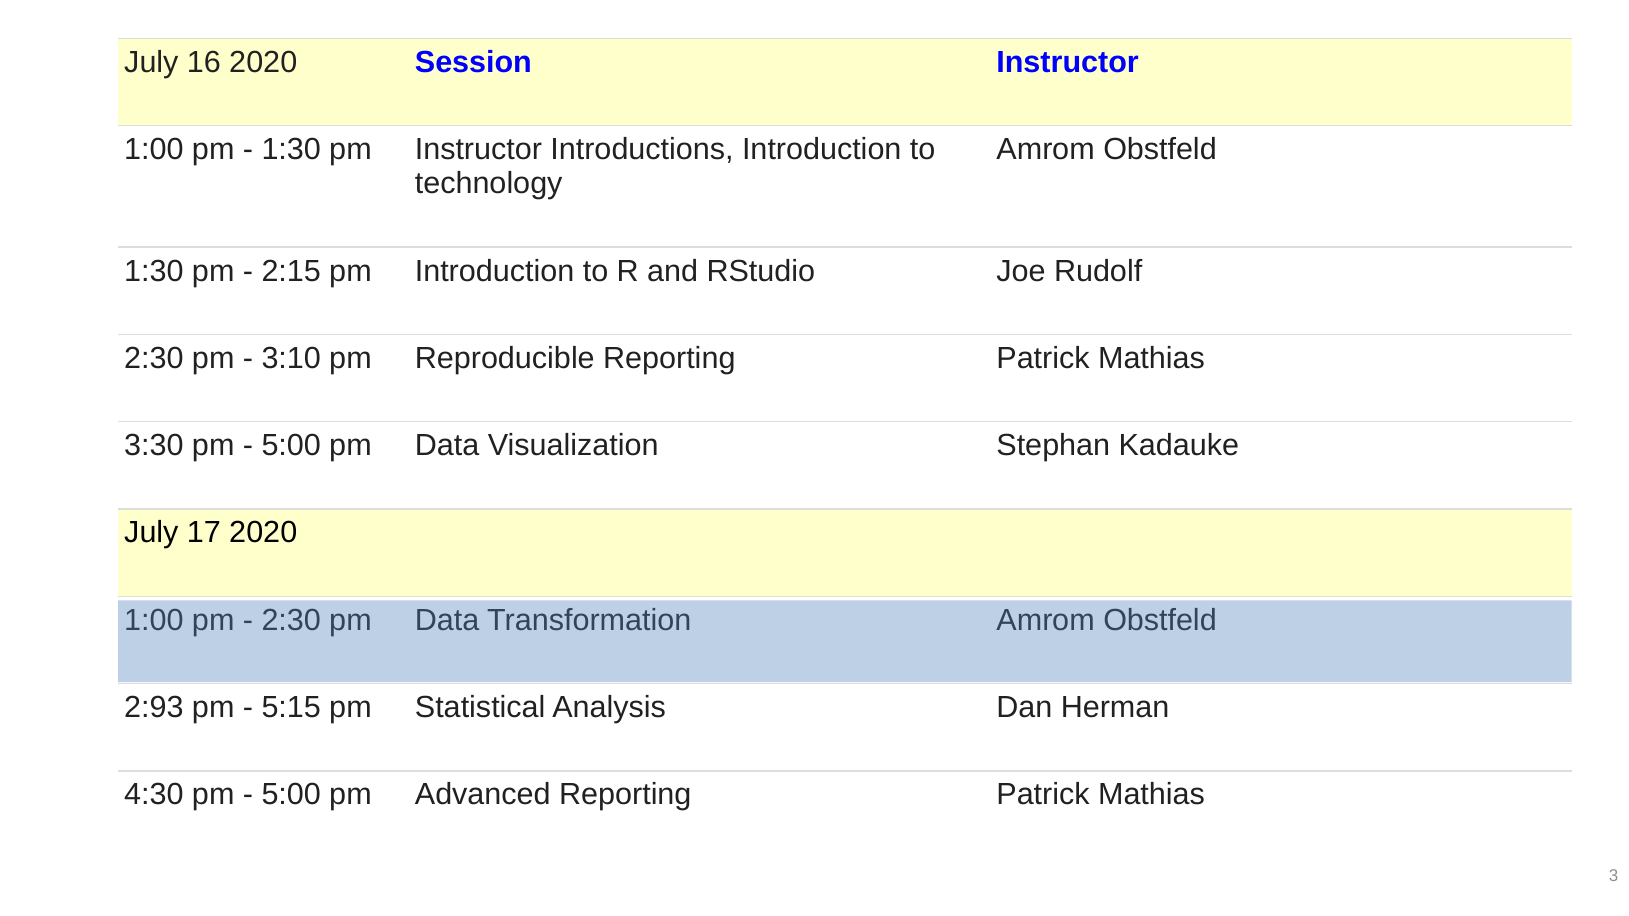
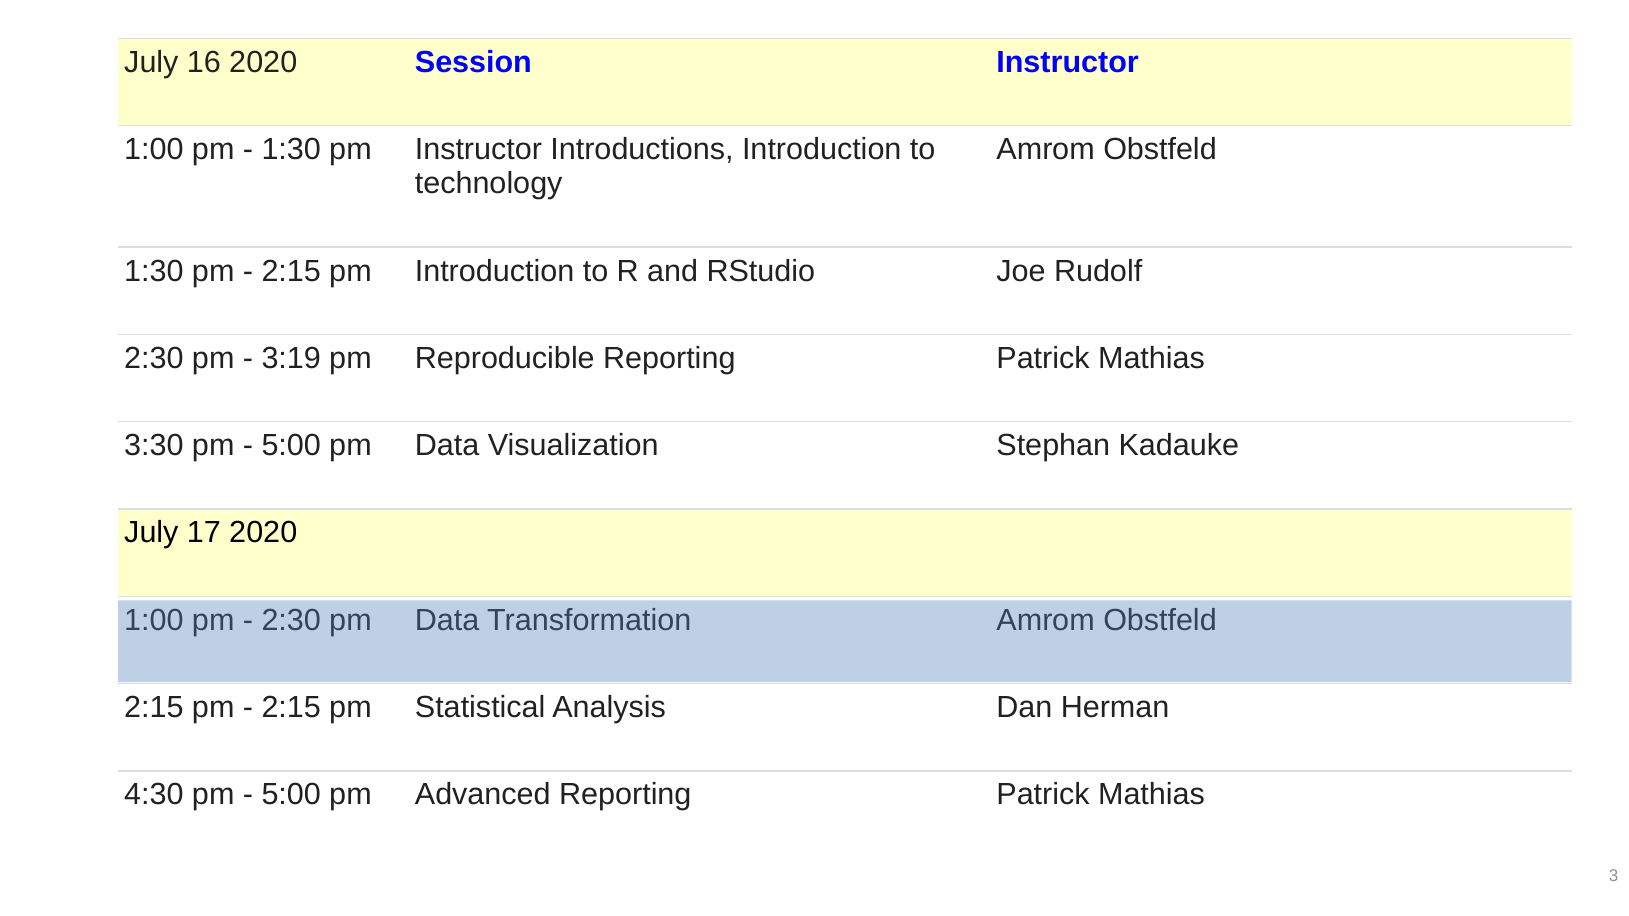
3:10: 3:10 -> 3:19 (291, 358)
2:93: 2:93 -> 2:15 (154, 708)
5:15: 5:15 -> 2:15 (291, 708)
